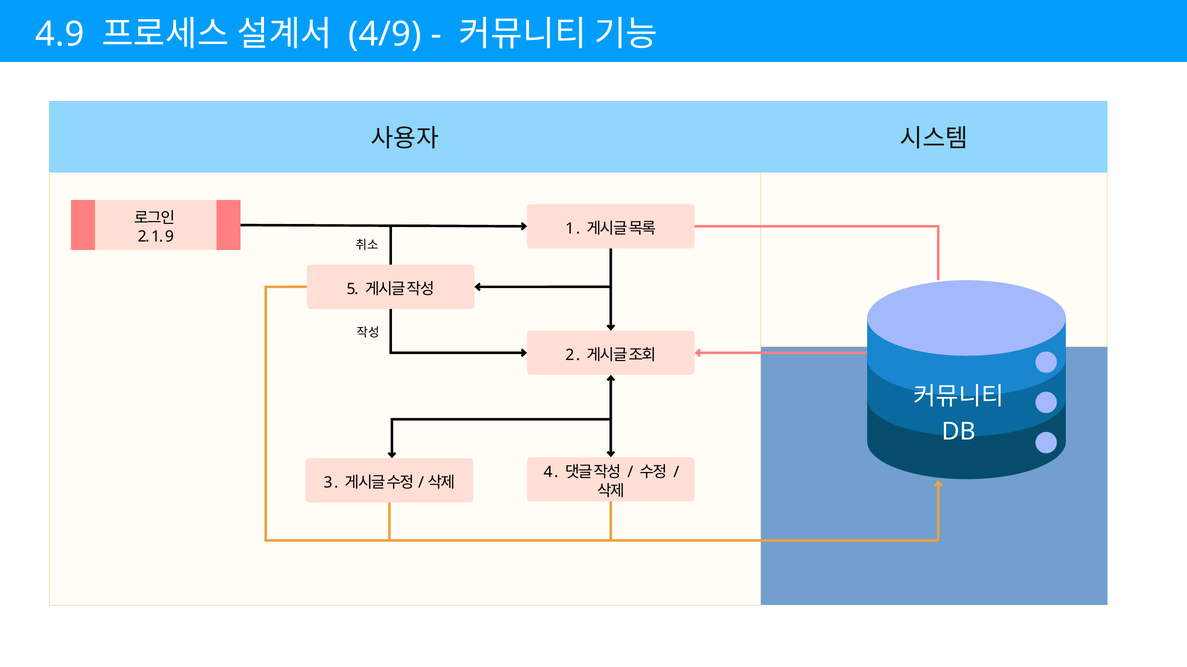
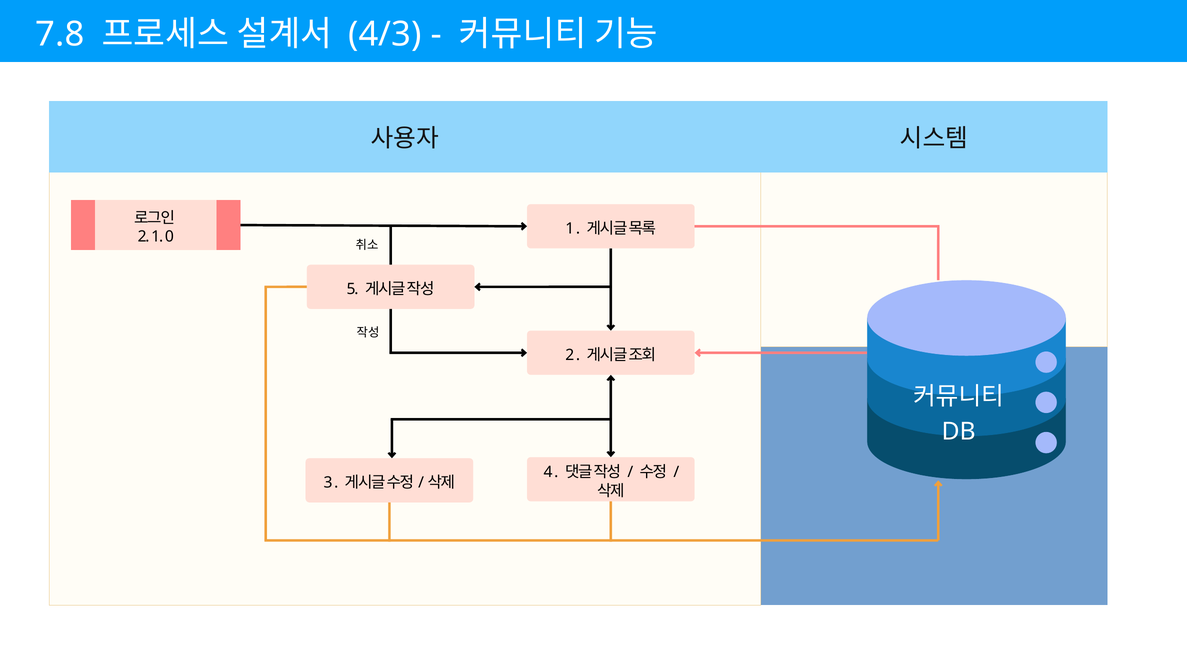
4.9: 4.9 -> 7.8 (60, 35)
4/9: 4/9 -> 4/3 (385, 35)
9: 9 -> 0 (169, 237)
